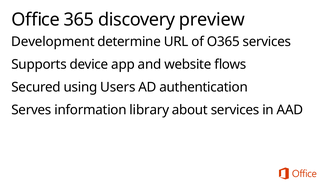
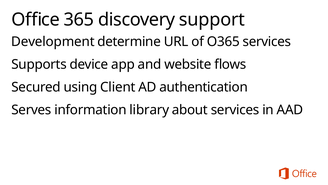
preview: preview -> support (212, 20)
Users: Users -> Client (118, 87)
